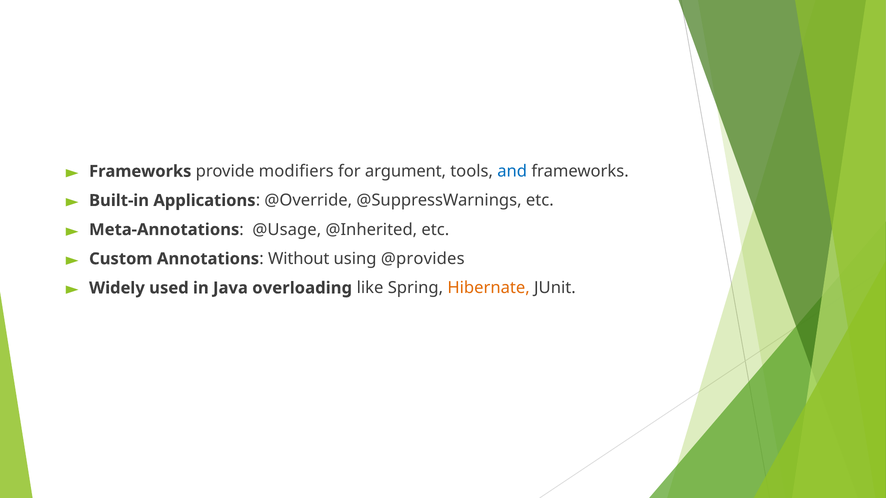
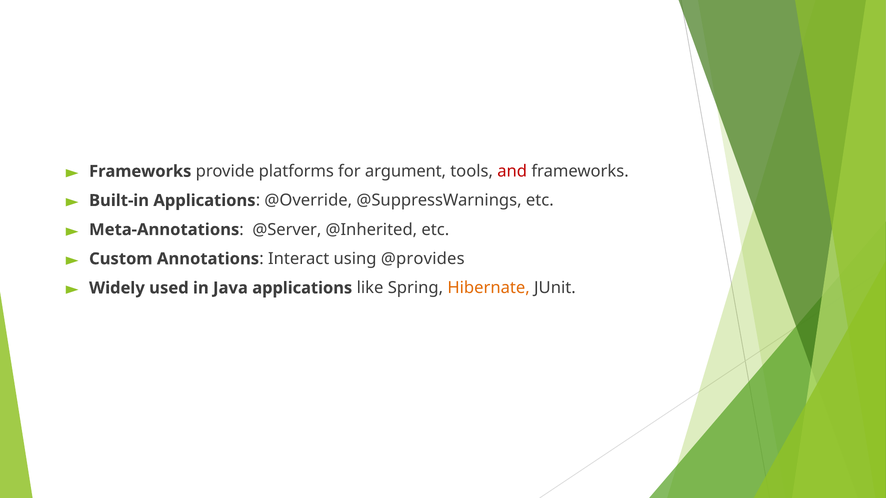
modifiers: modifiers -> platforms (296, 171)
and colour: blue -> red (512, 171)
@Usage: @Usage -> @Server (287, 230)
Without: Without -> Interact (299, 259)
Java overloading: overloading -> applications (302, 288)
